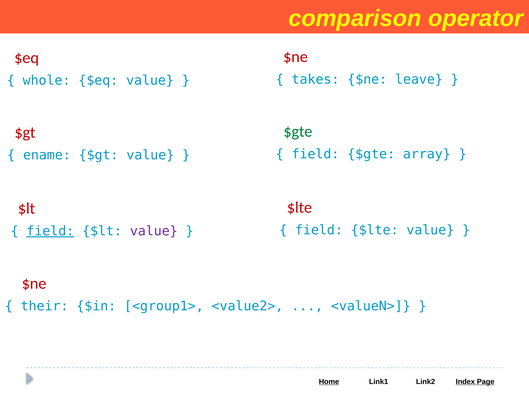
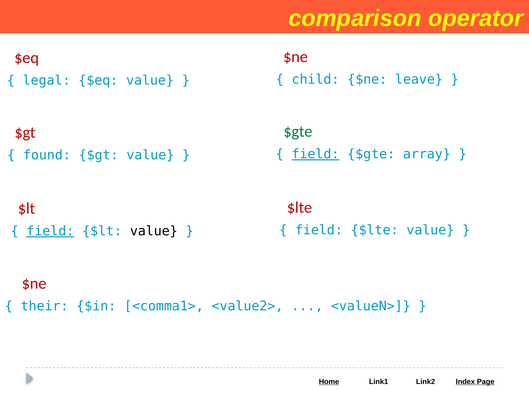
takes: takes -> child (316, 79)
whole: whole -> legal (47, 80)
field underline: none -> present (315, 154)
ename: ename -> found (47, 155)
value colour: purple -> black (154, 231)
<group1>: <group1> -> <comma1> (164, 306)
